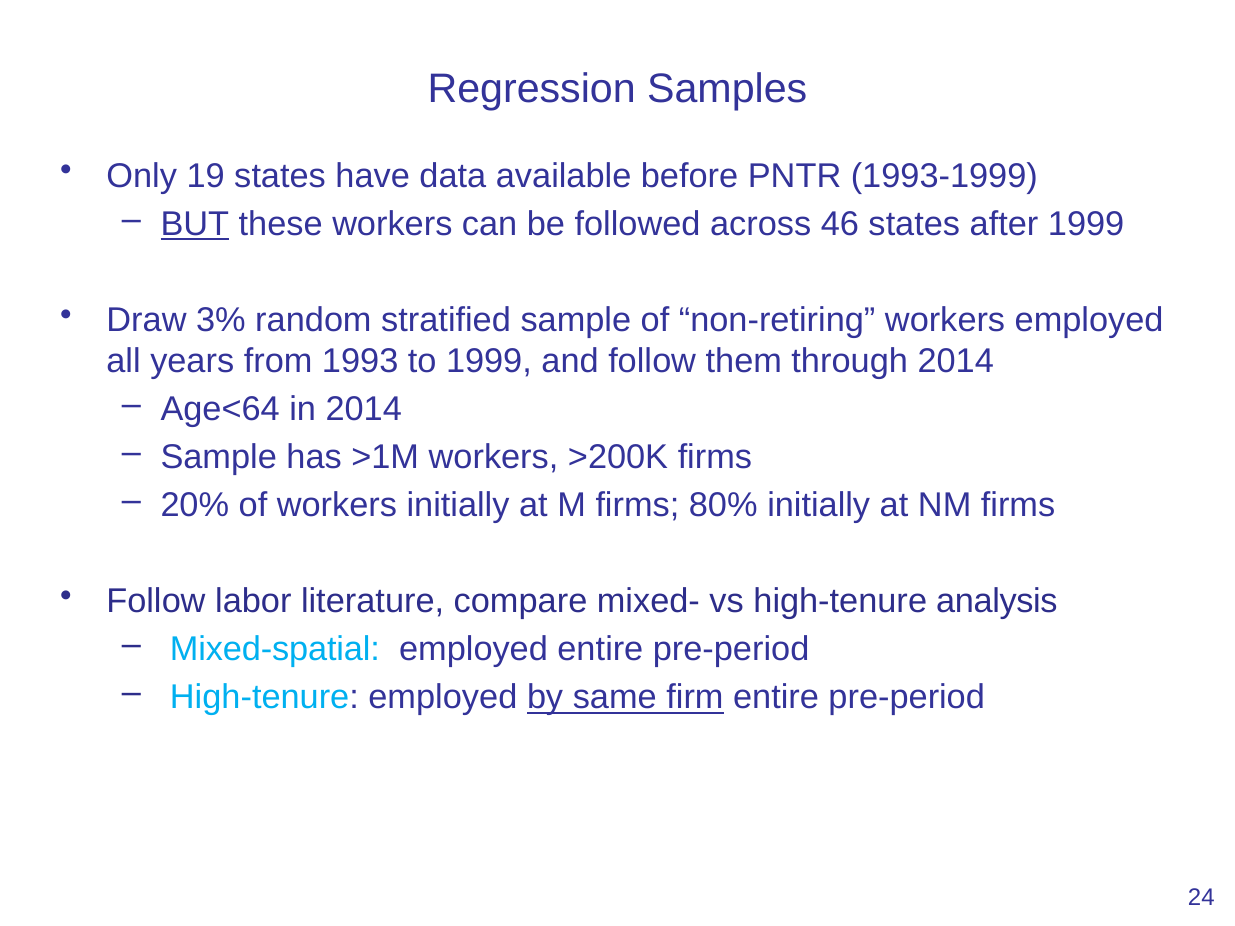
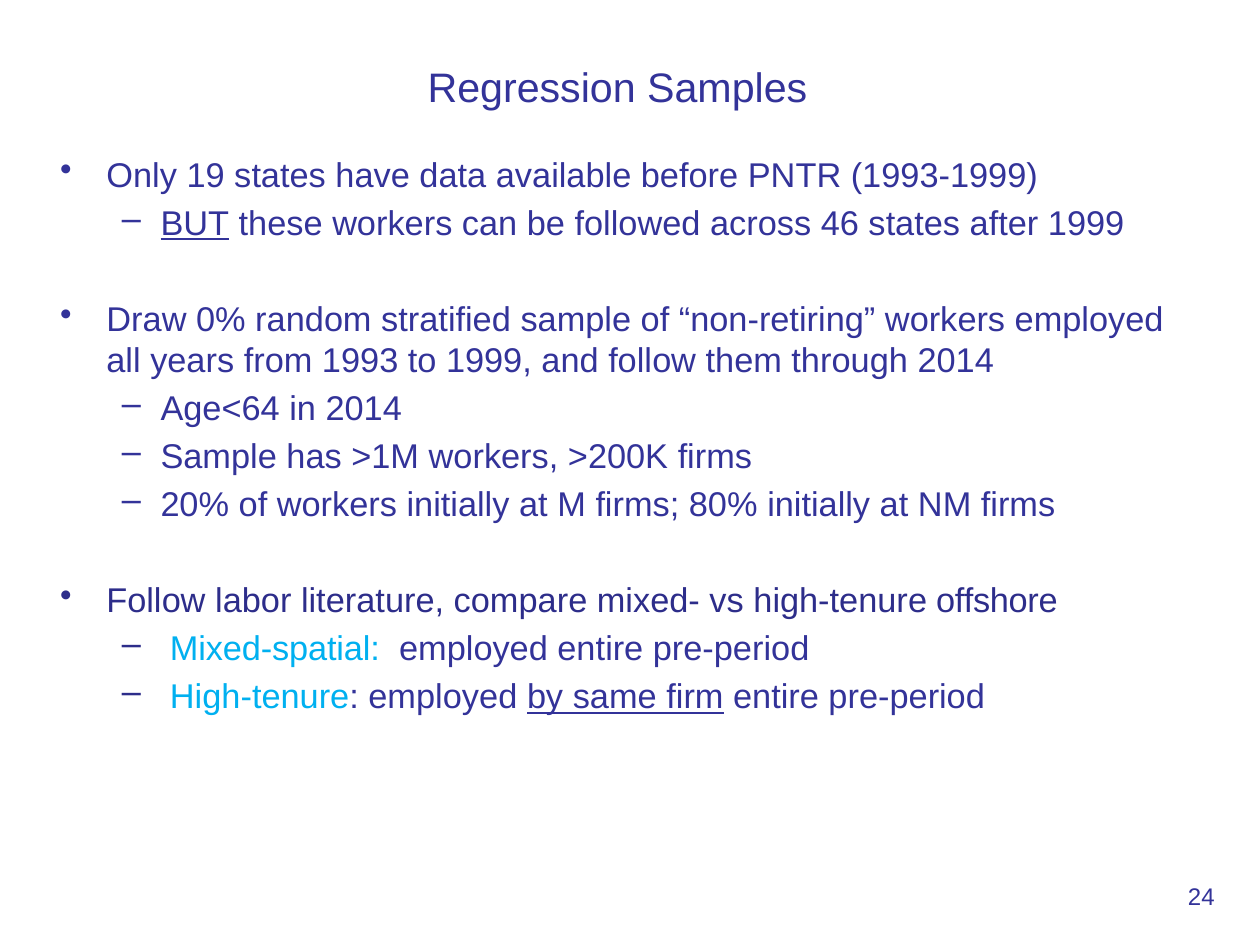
3%: 3% -> 0% (221, 320)
analysis: analysis -> offshore (997, 602)
